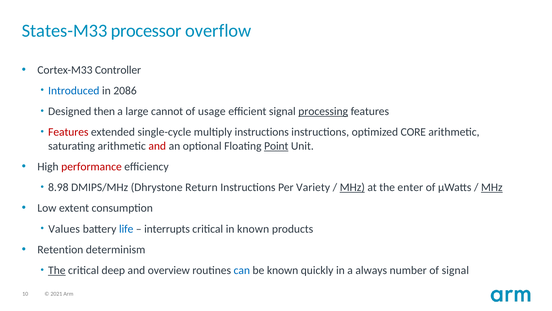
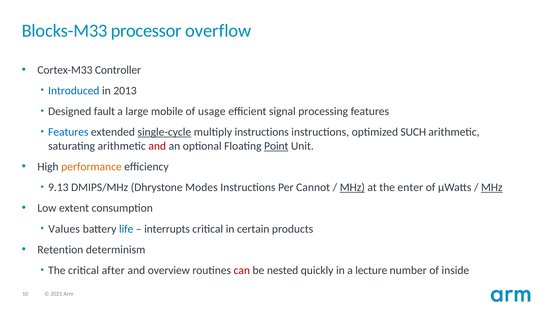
States-M33: States-M33 -> Blocks-M33 (65, 31)
2086: 2086 -> 2013 (125, 91)
then: then -> fault (104, 111)
cannot: cannot -> mobile (167, 111)
processing underline: present -> none (323, 111)
Features colour: red -> blue (68, 132)
single-cycle underline: none -> present (164, 132)
CORE: CORE -> SUCH (413, 132)
performance colour: red -> orange (91, 166)
8.98: 8.98 -> 9.13 (58, 187)
Return: Return -> Modes (201, 187)
Variety: Variety -> Cannot (313, 187)
in known: known -> certain (253, 229)
The underline: present -> none (57, 270)
deep: deep -> after (113, 270)
can colour: blue -> red (242, 270)
be known: known -> nested (283, 270)
always: always -> lecture (371, 270)
of signal: signal -> inside (455, 270)
